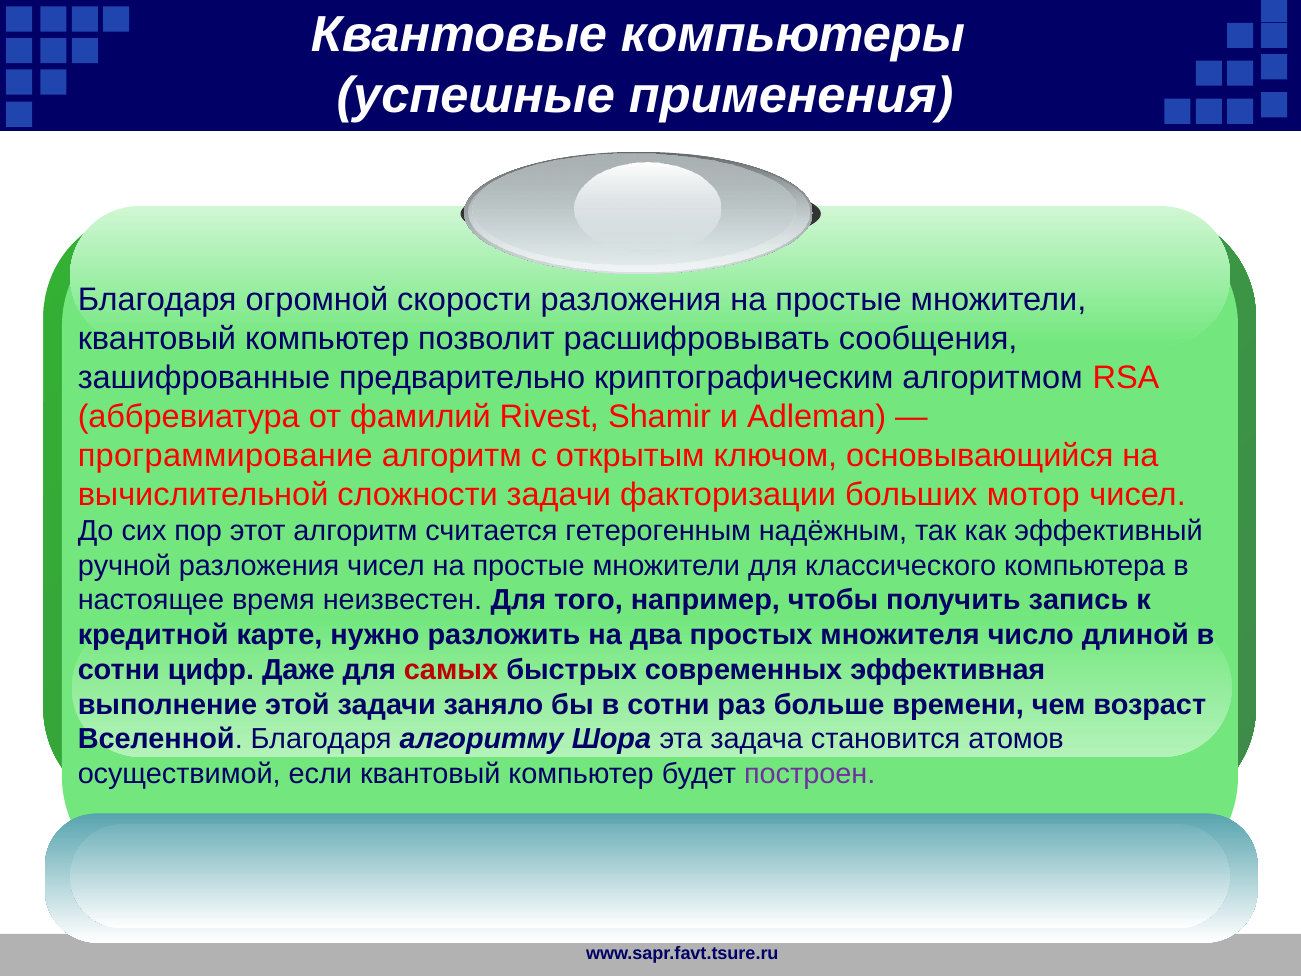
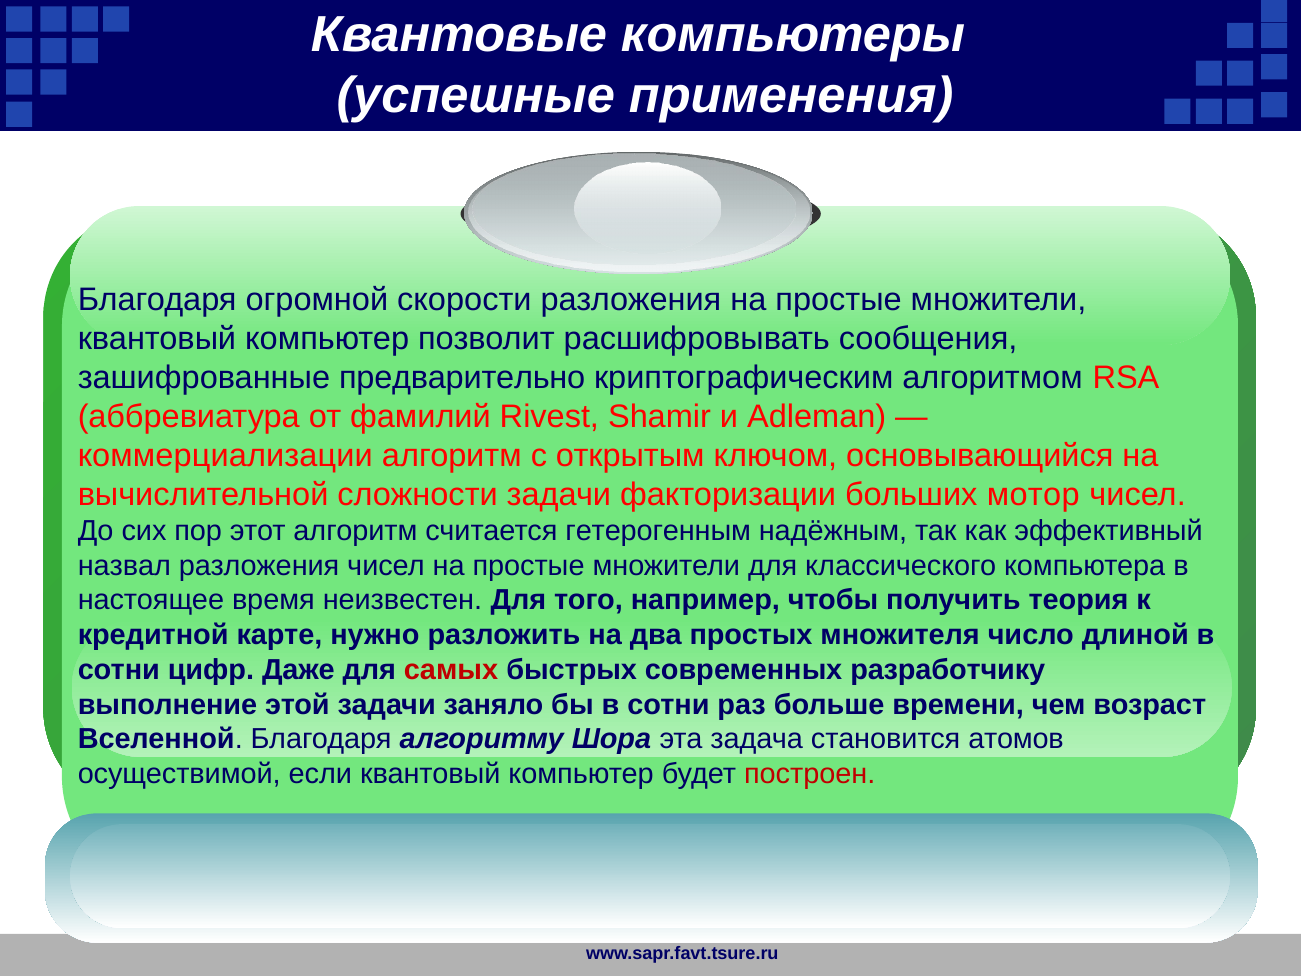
программирование: программирование -> коммерциализации (225, 455)
ручной: ручной -> назвал (124, 566)
запись: запись -> теория (1079, 600)
эффективная: эффективная -> разработчику (948, 670)
построен colour: purple -> red (810, 774)
